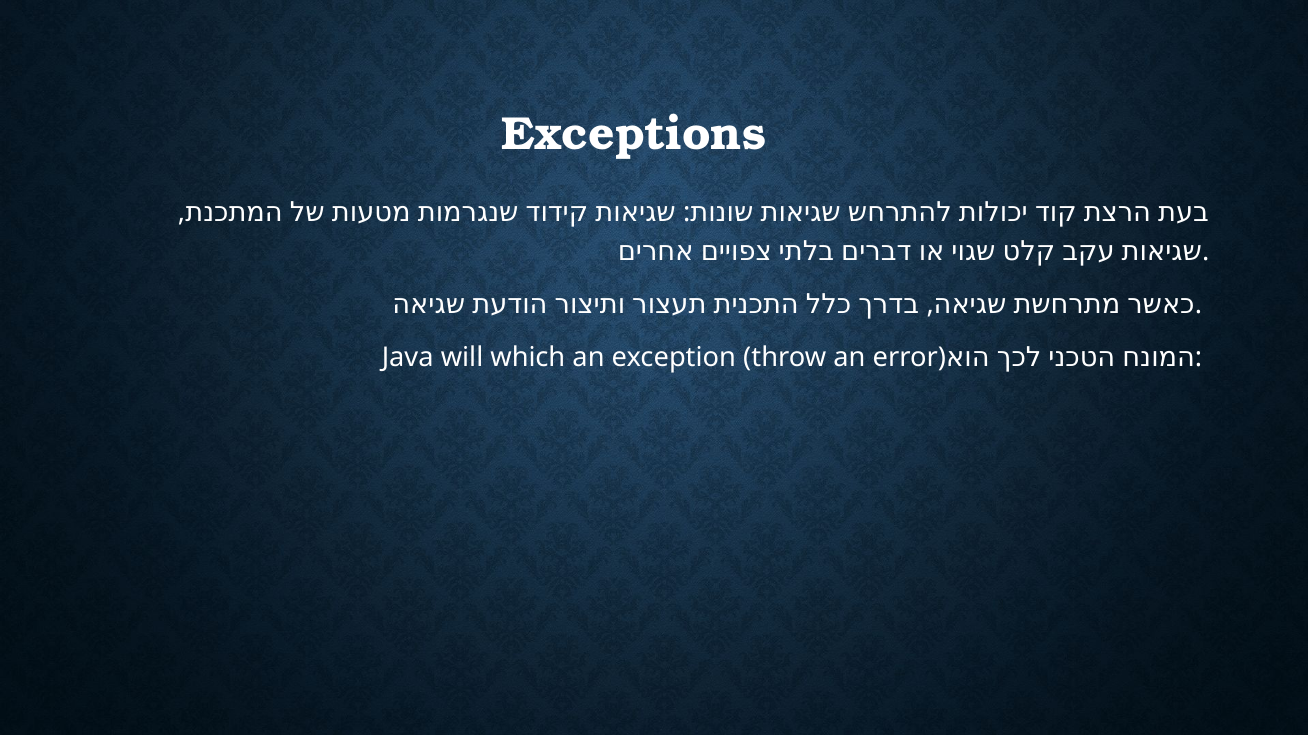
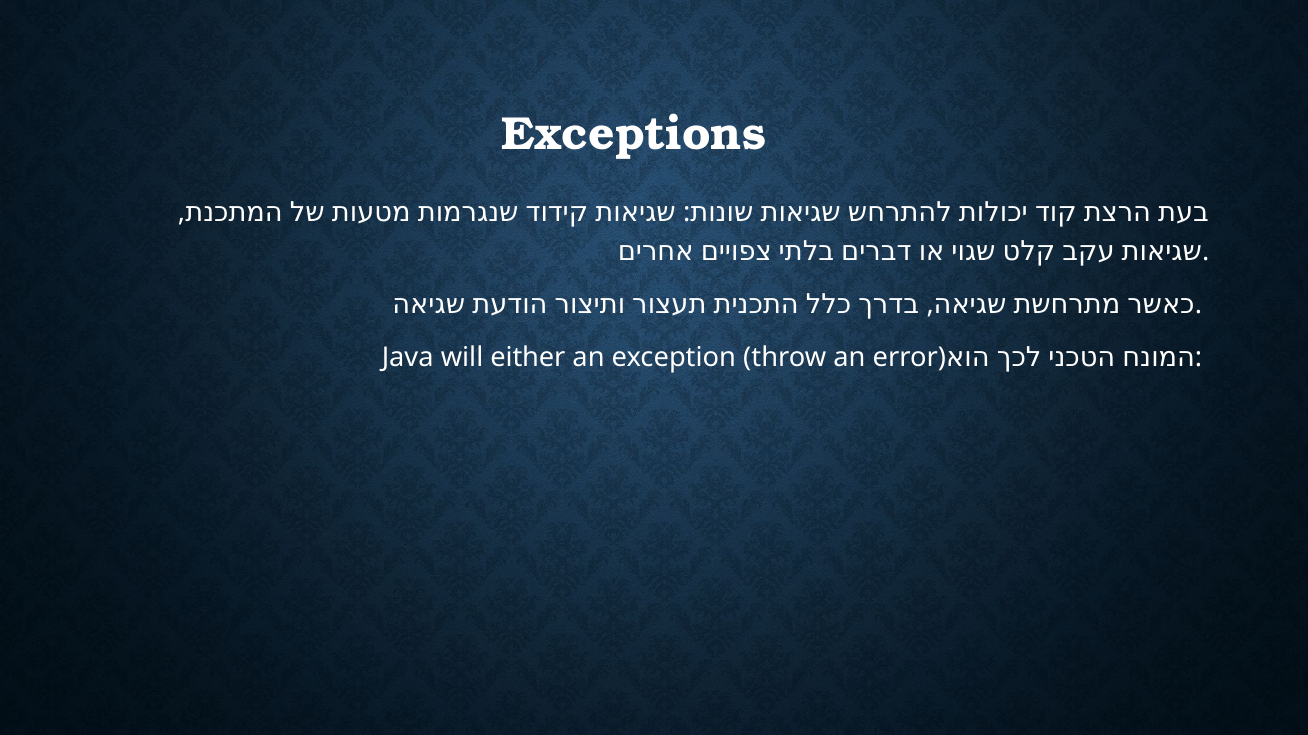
which: which -> either (528, 357)
